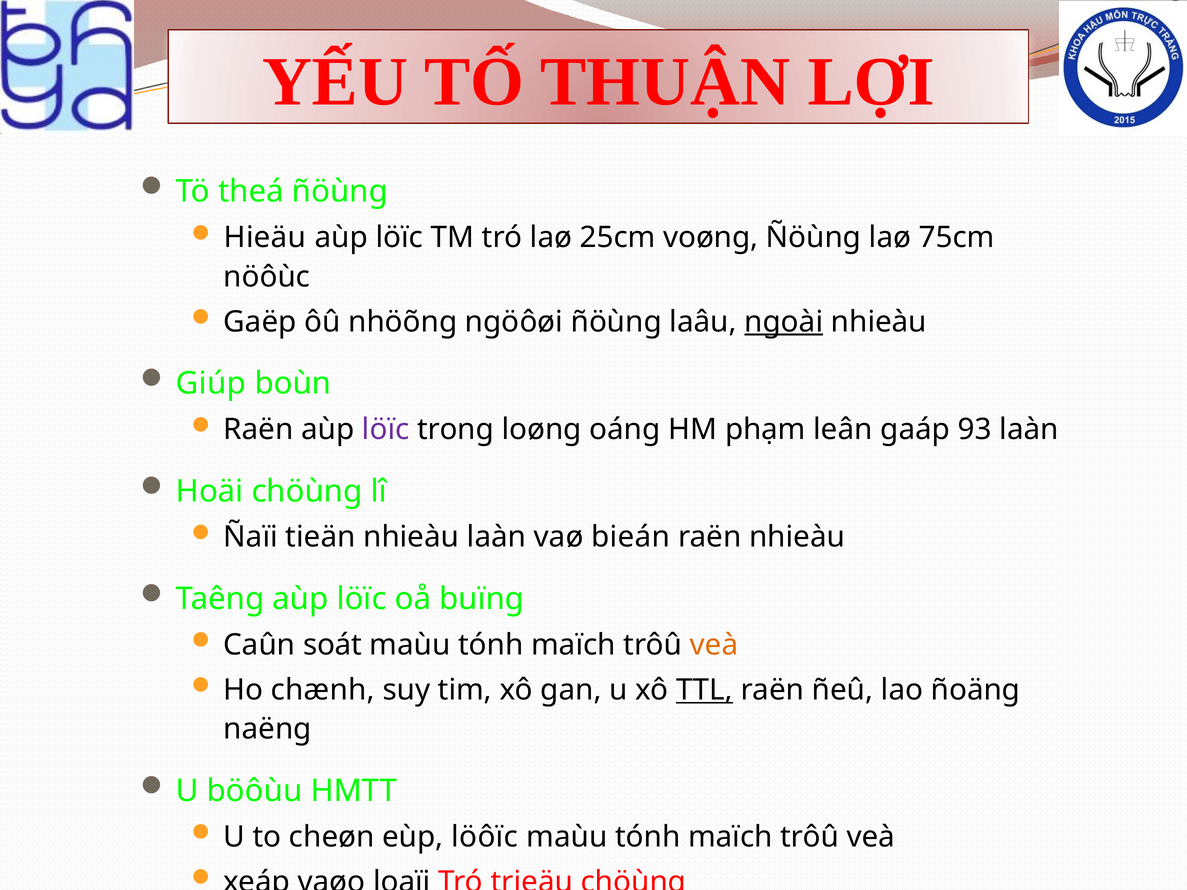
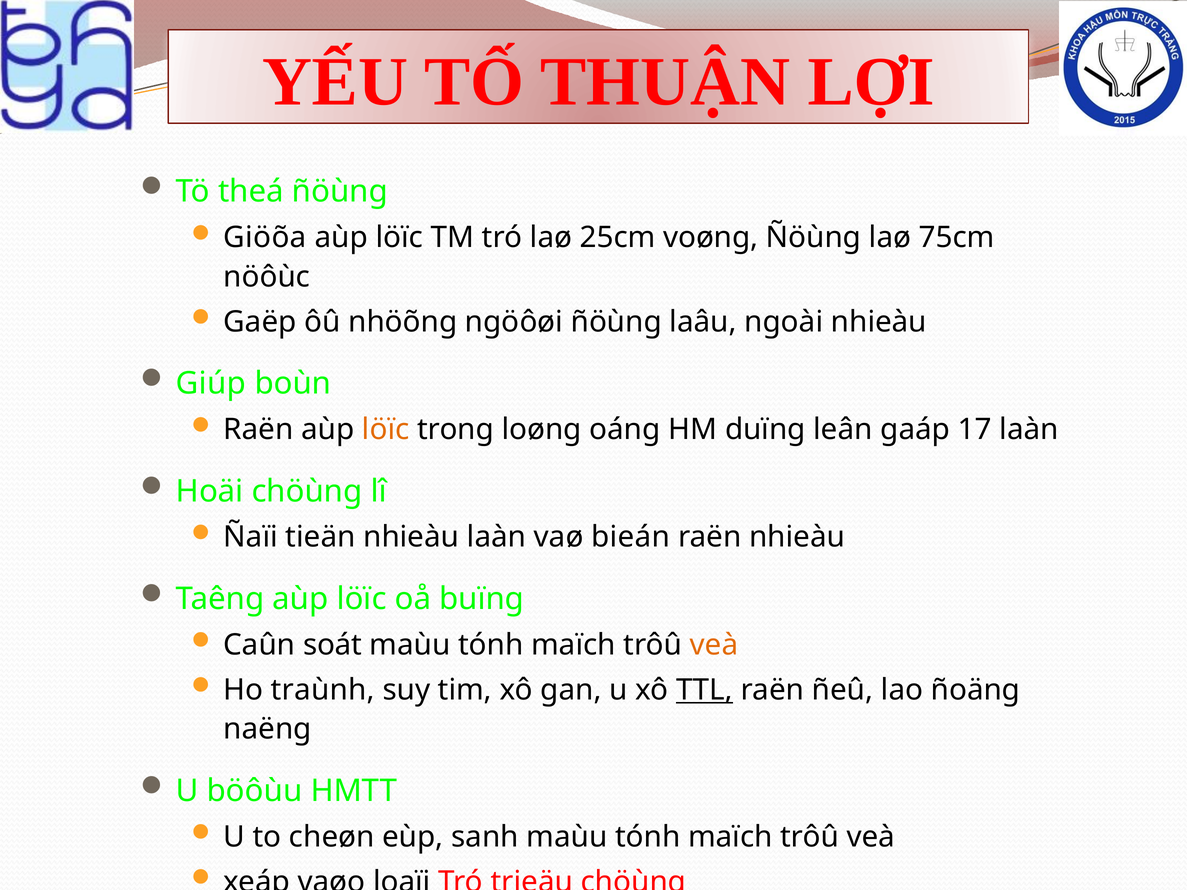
Hieäu: Hieäu -> Giöõa (265, 238)
ngoài underline: present -> none (784, 322)
löïc colour: purple -> orange (386, 430)
phạm: phạm -> duïng (765, 430)
93: 93 -> 17 (975, 430)
chænh: chænh -> traùnh (323, 690)
löôïc: löôïc -> sanh (485, 837)
